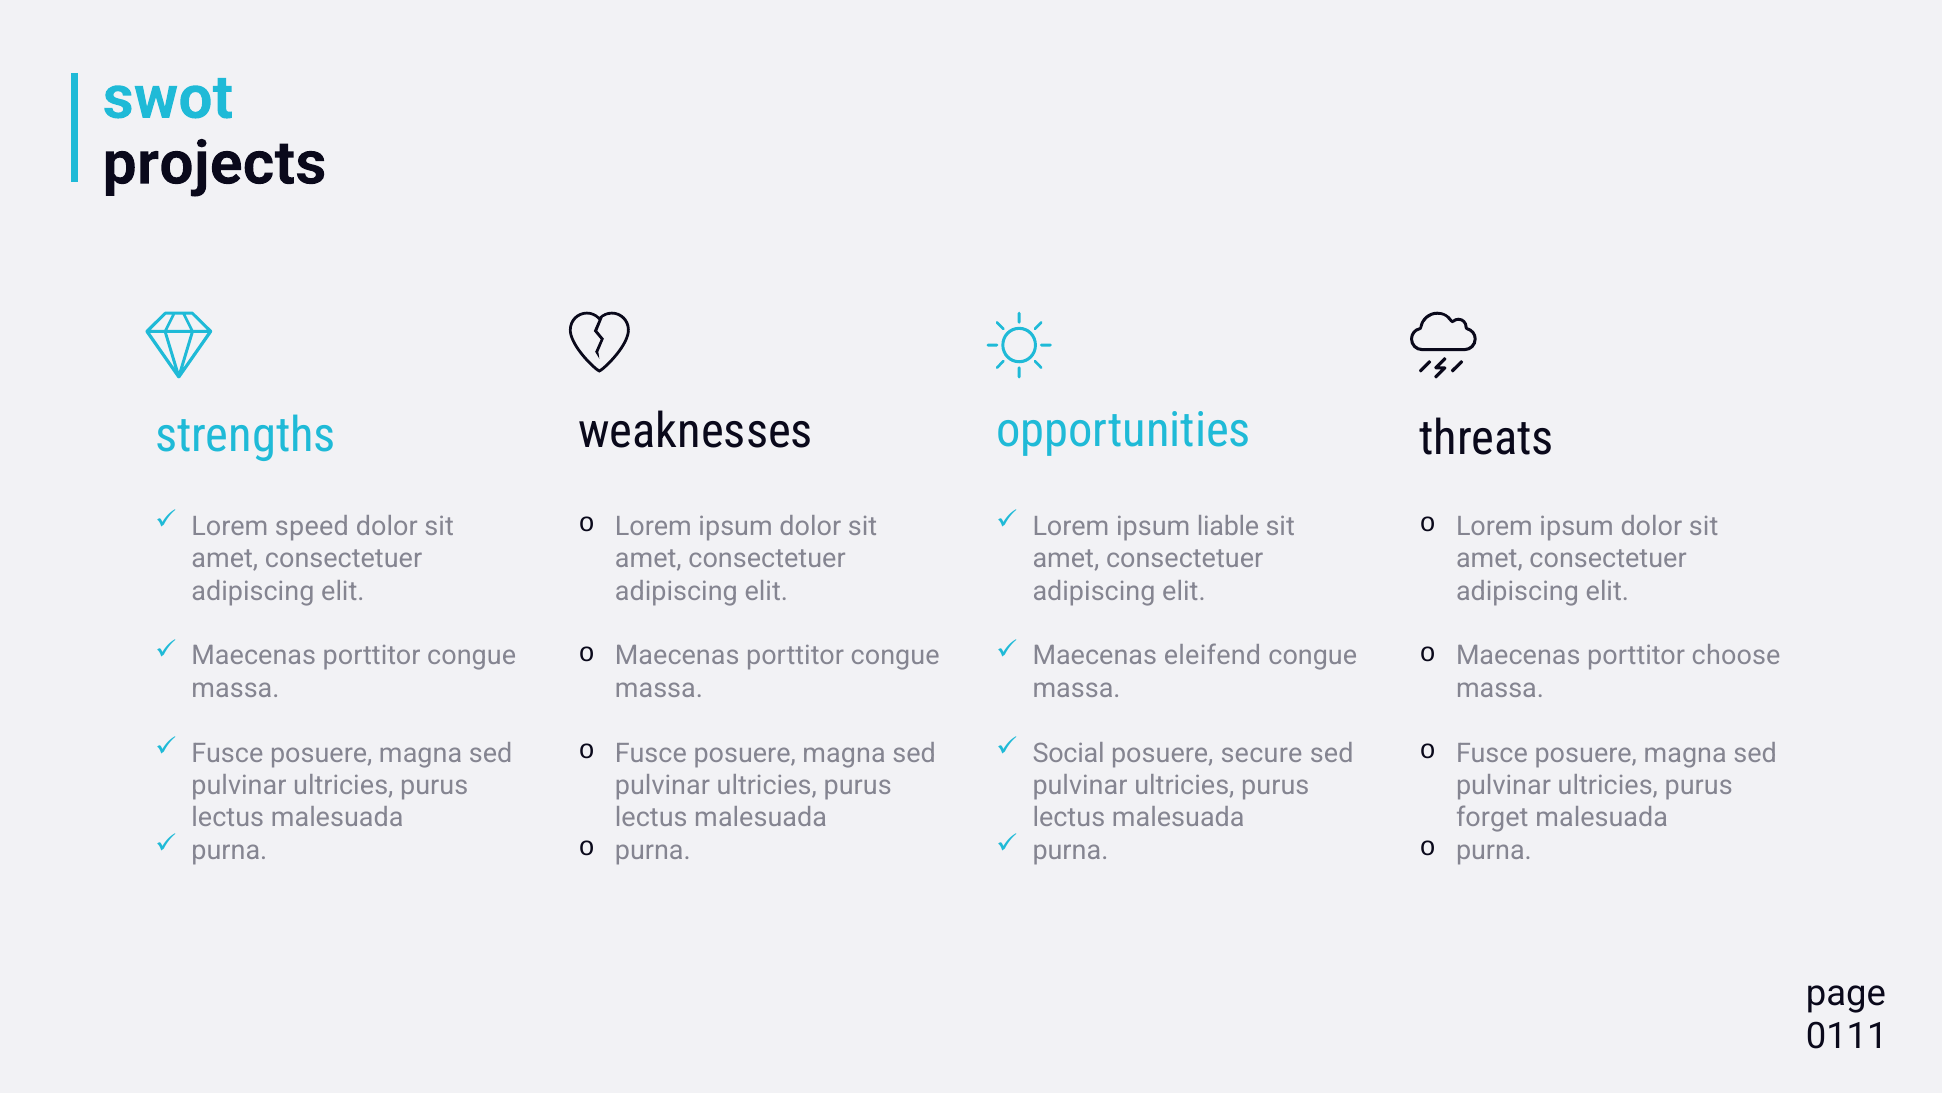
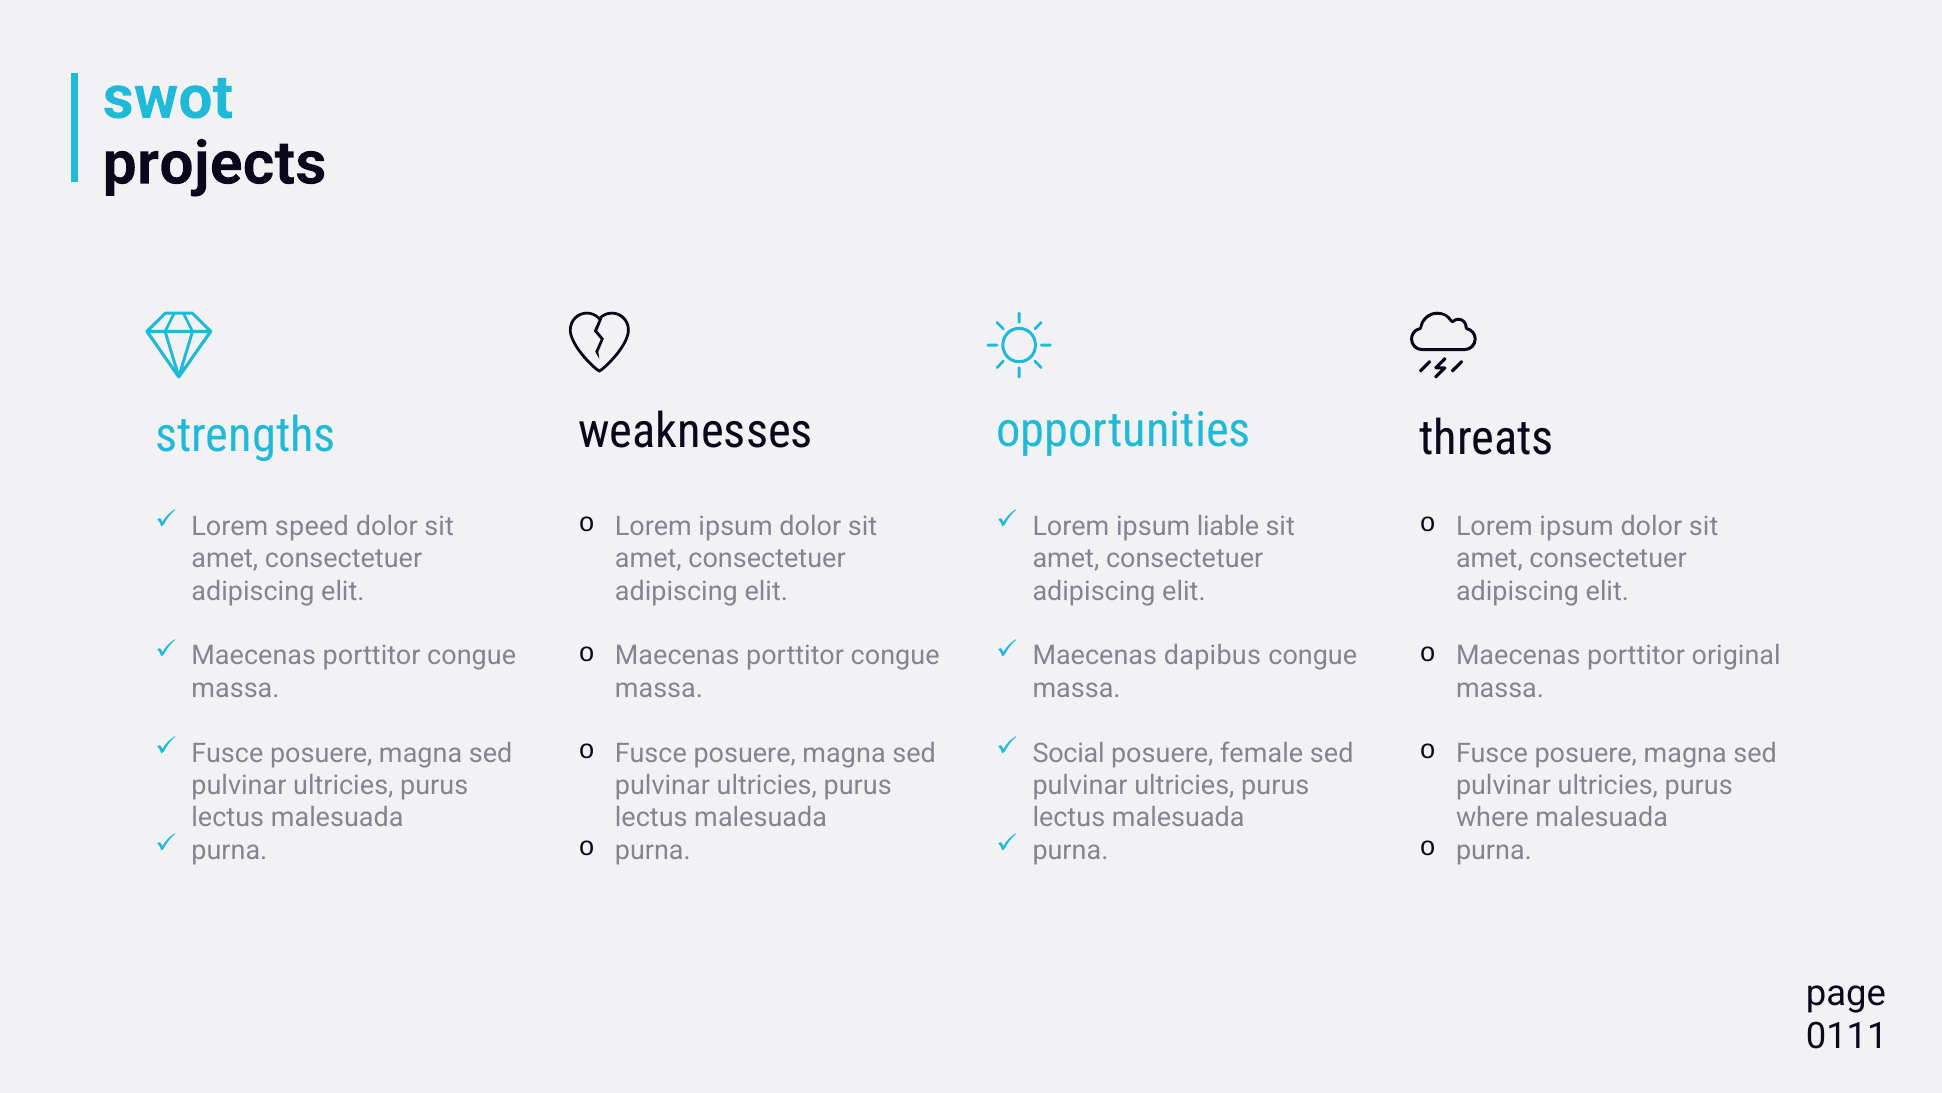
eleifend: eleifend -> dapibus (1213, 656)
choose: choose -> original (1736, 656)
secure: secure -> female (1262, 753)
forget: forget -> where (1492, 817)
